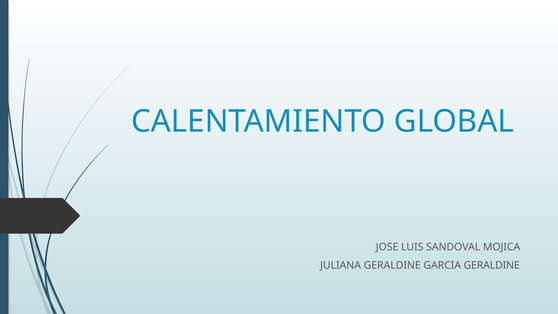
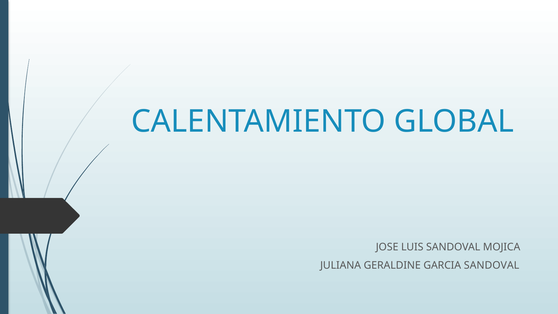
GARCIA GERALDINE: GERALDINE -> SANDOVAL (492, 265)
